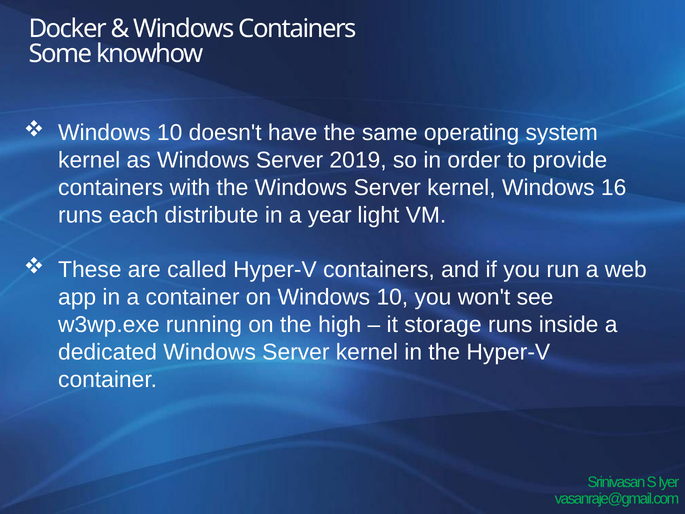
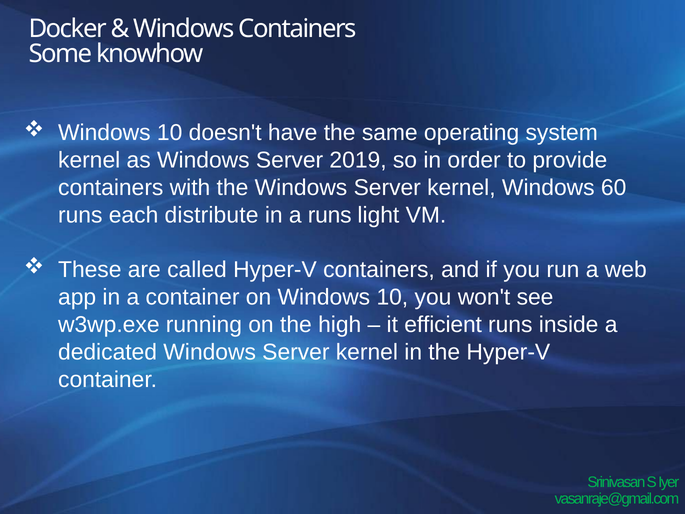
16: 16 -> 60 (614, 188)
a year: year -> runs (330, 215)
storage: storage -> efficient (443, 325)
